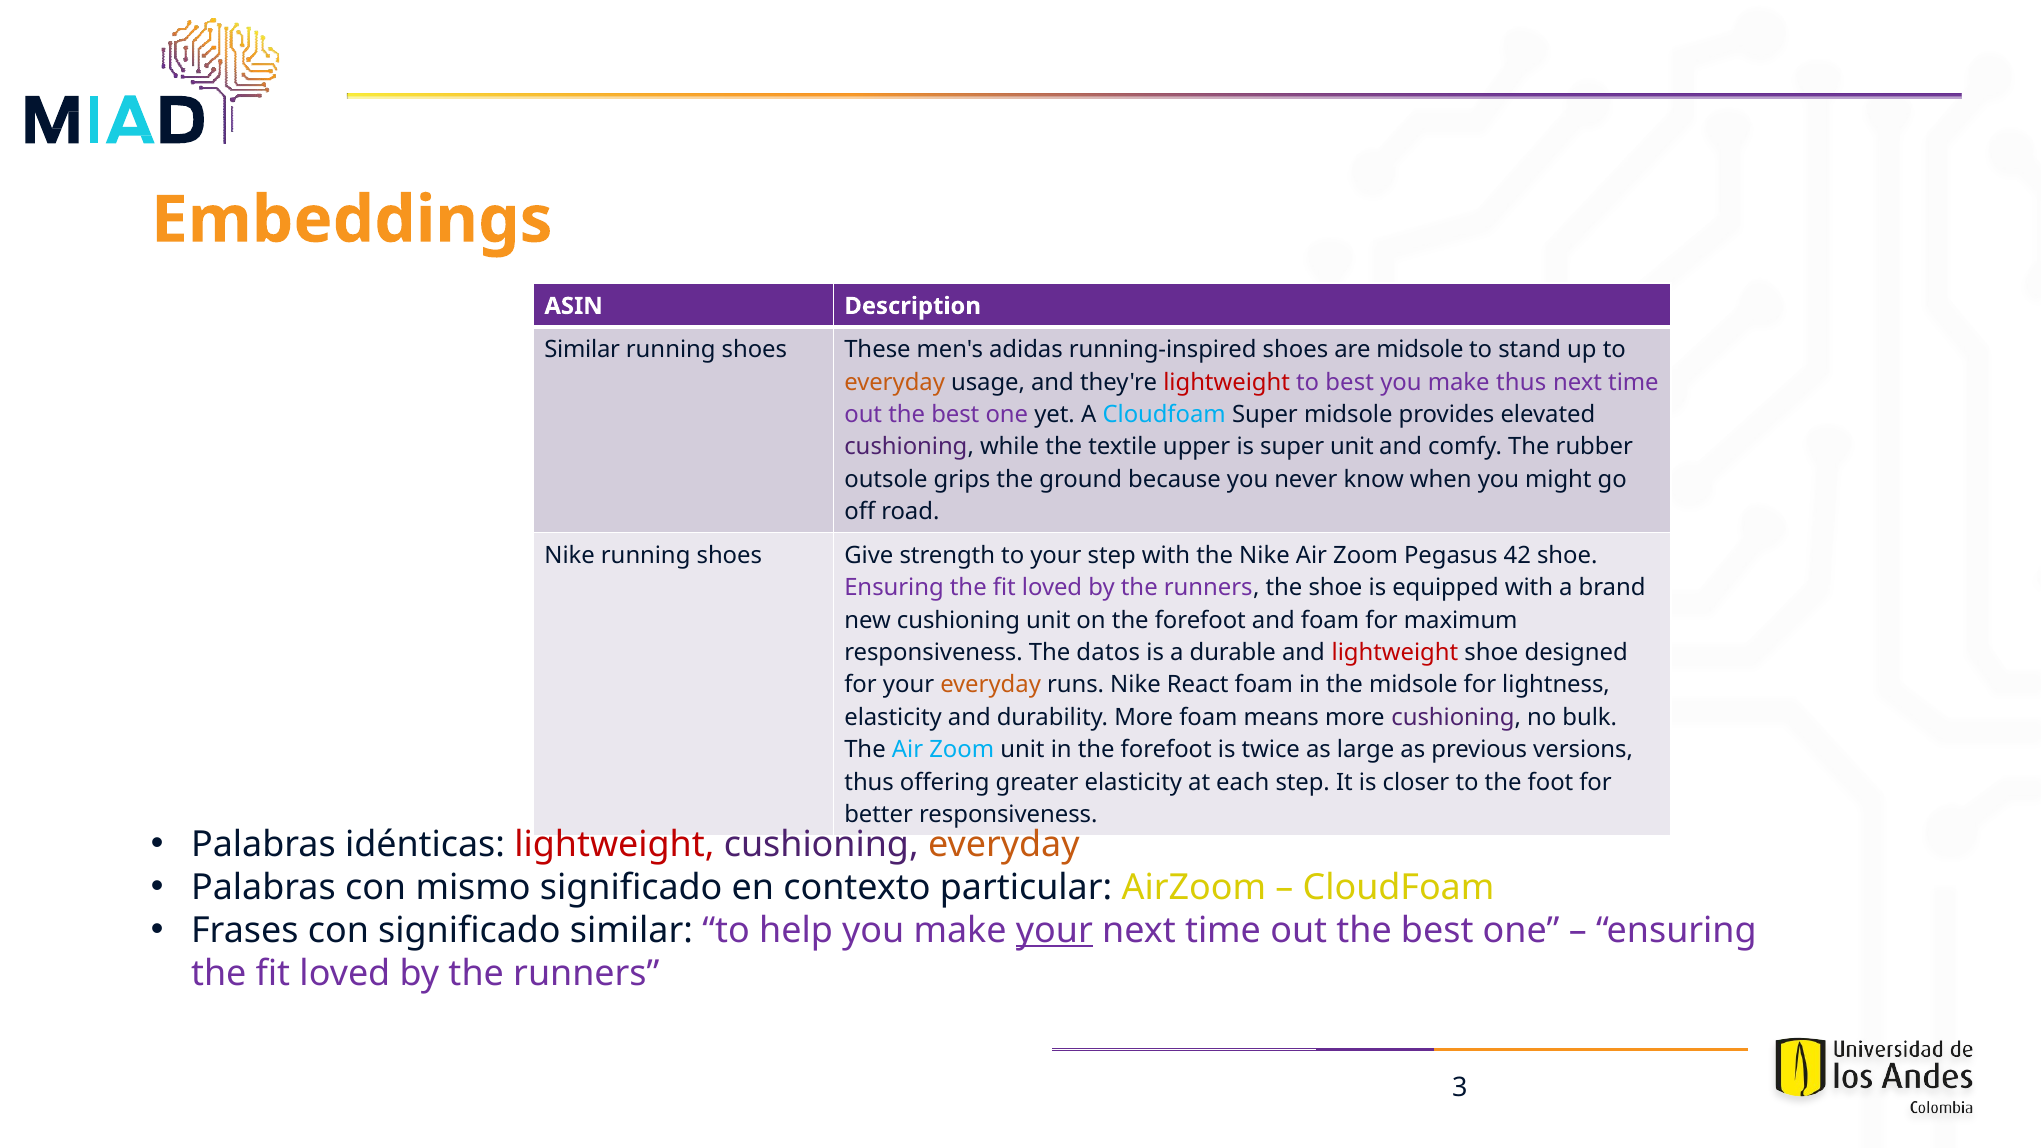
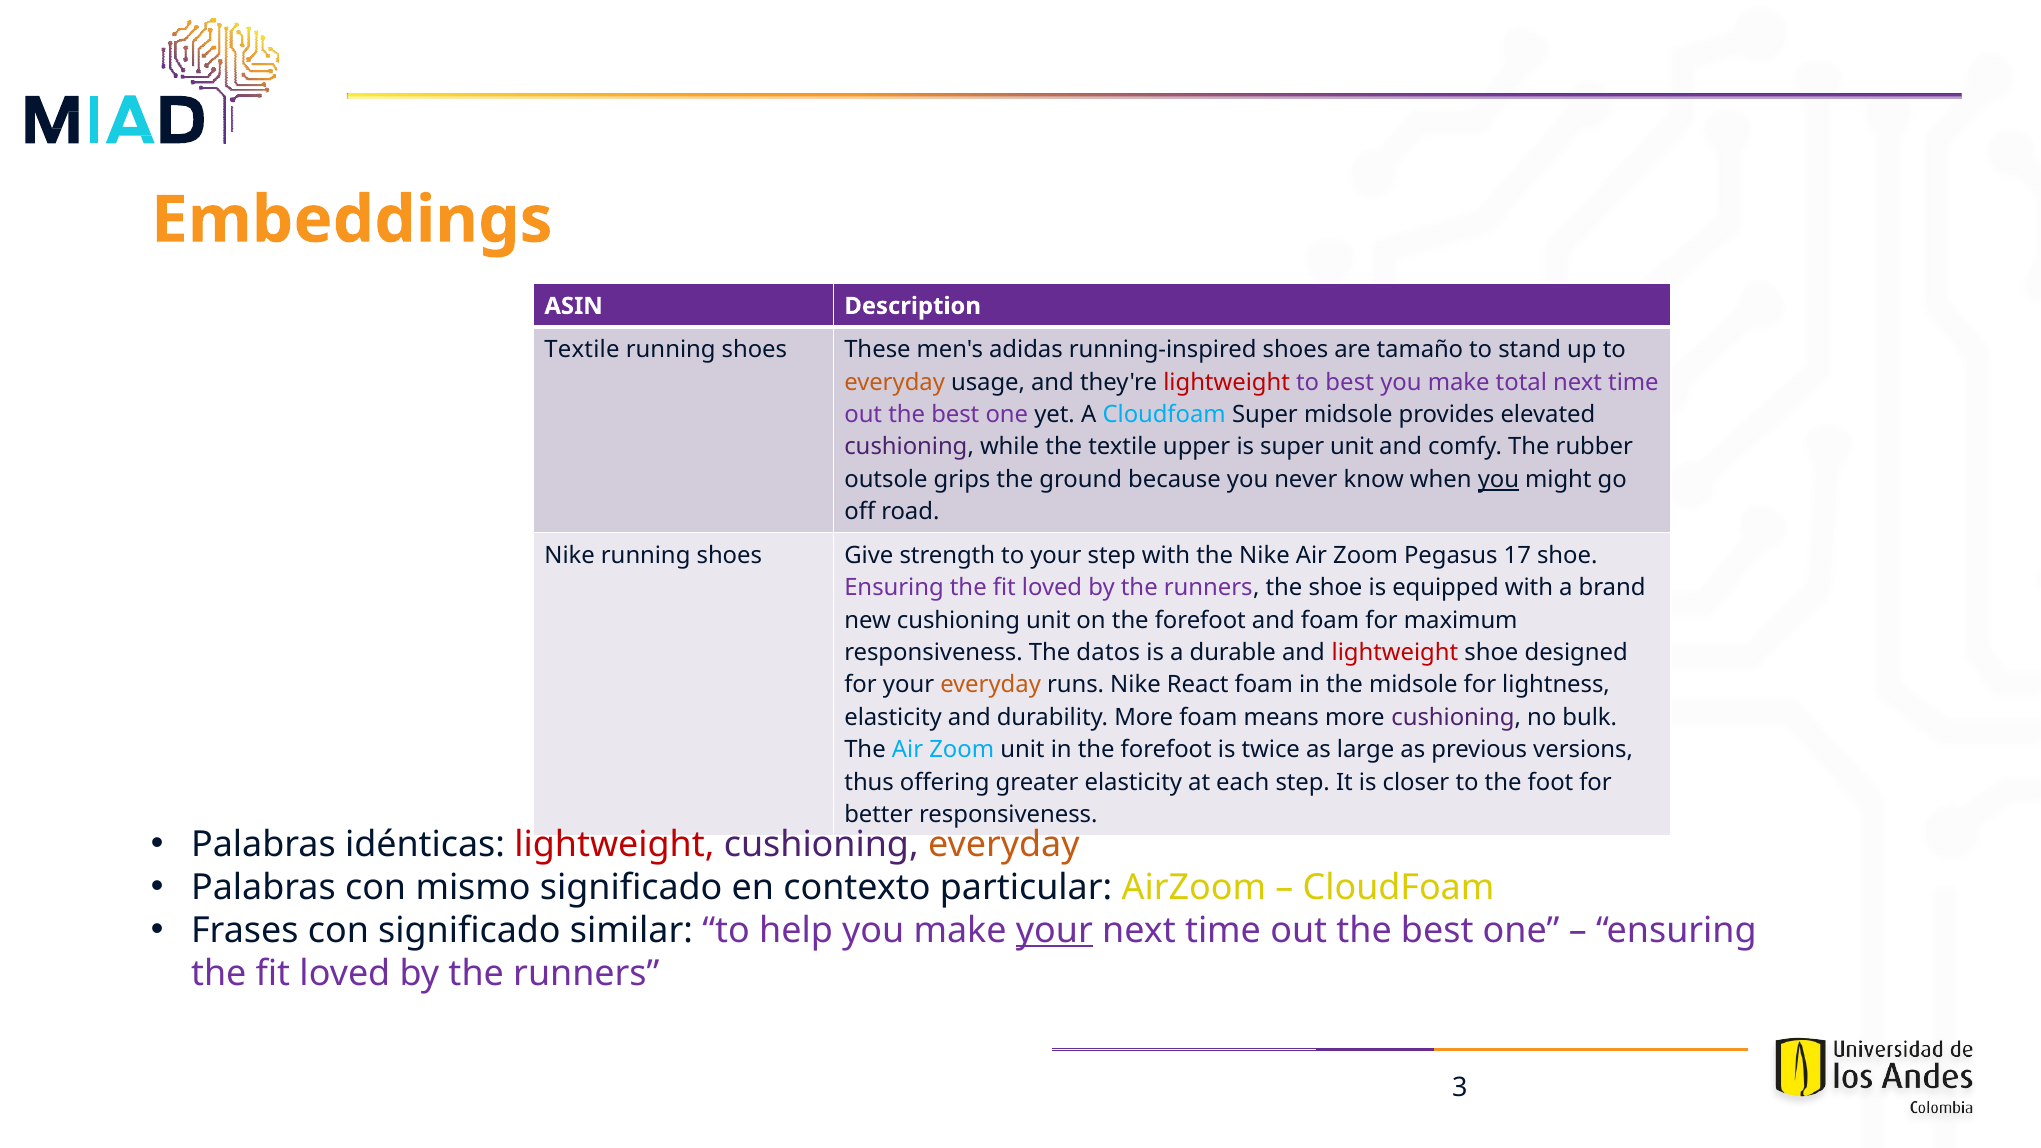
Similar: Similar -> Textile (582, 350)
are midsole: midsole -> tamaño (1420, 350)
make thus: thus -> total (1521, 382)
you underline: none -> present (1498, 479)
42: 42 -> 17 (1517, 555)
